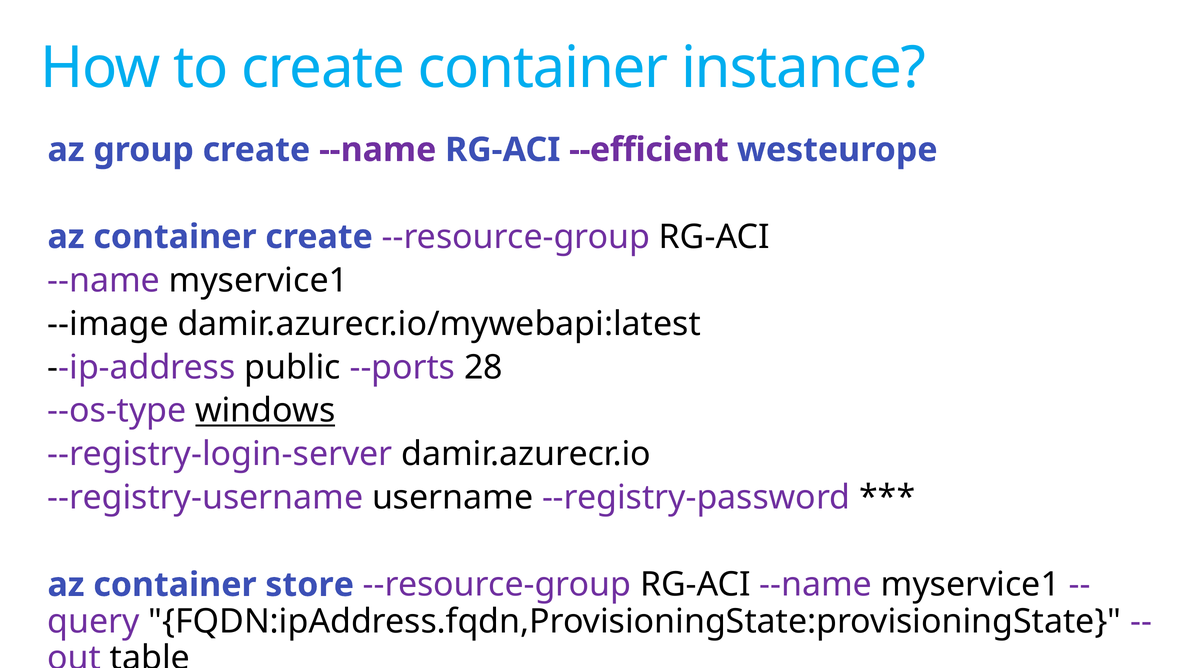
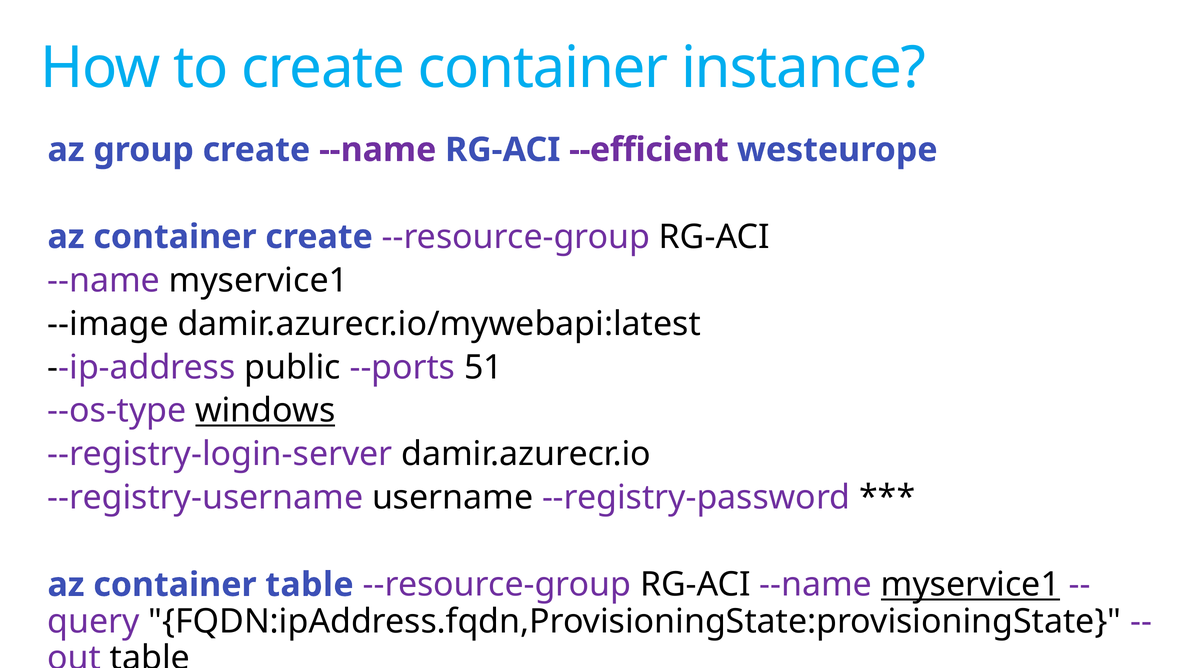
28: 28 -> 51 (483, 367)
container store: store -> table (309, 585)
myservice1 underline: none -> present (970, 585)
